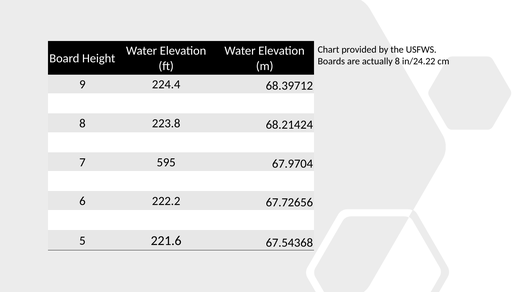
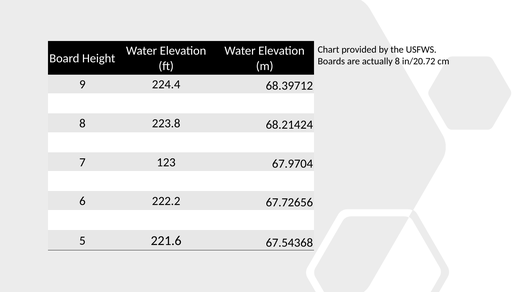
in/24.22: in/24.22 -> in/20.72 (419, 61)
595: 595 -> 123 (166, 162)
